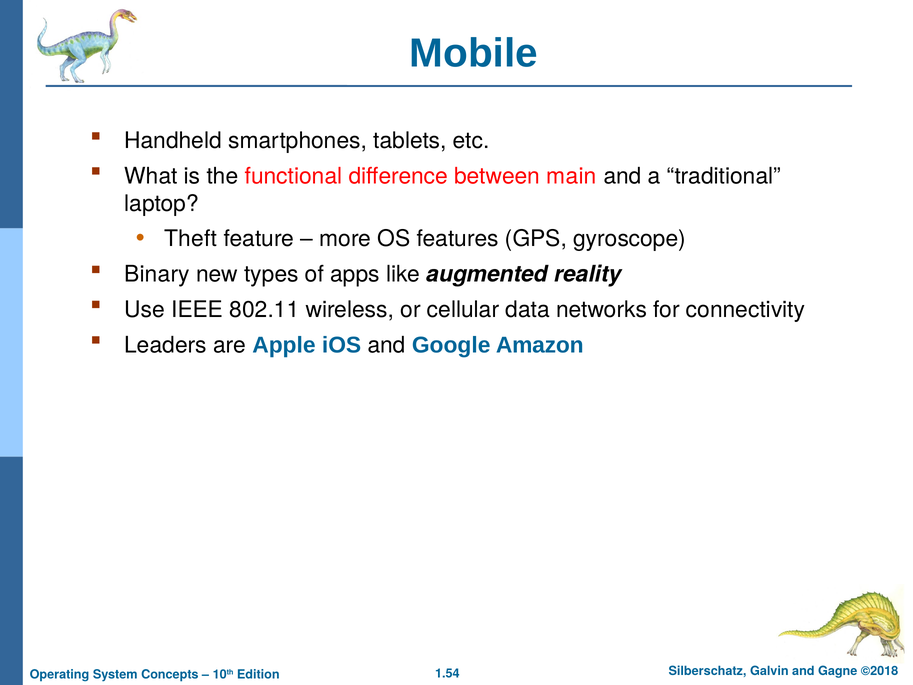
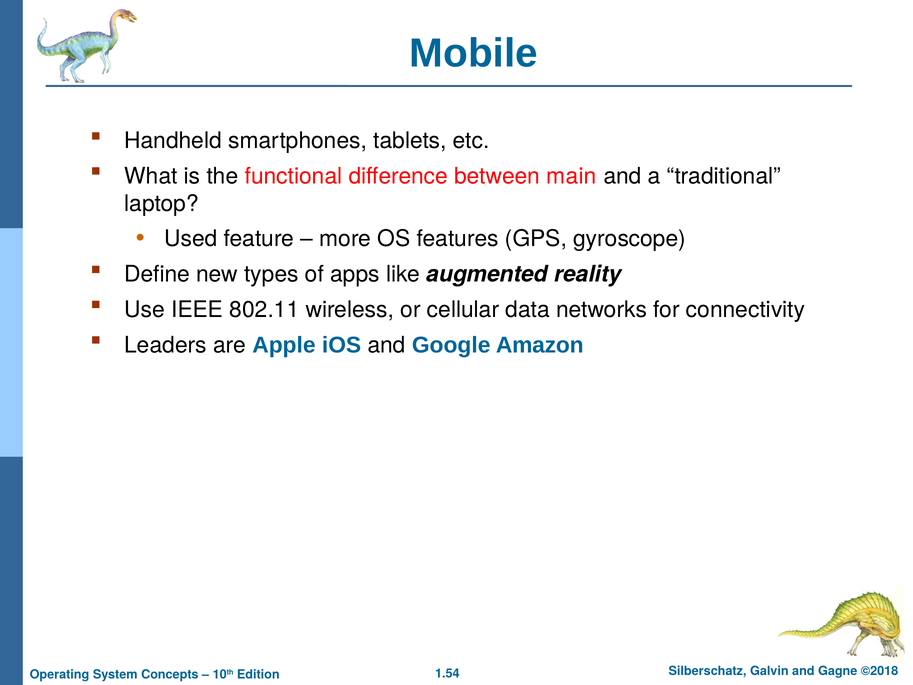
Theft: Theft -> Used (191, 239)
Binary: Binary -> Define (157, 274)
